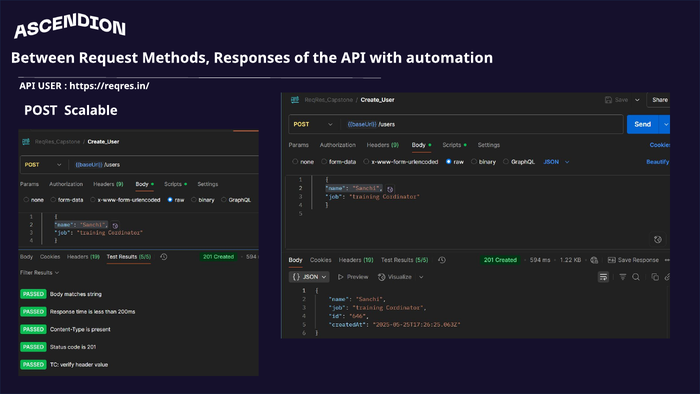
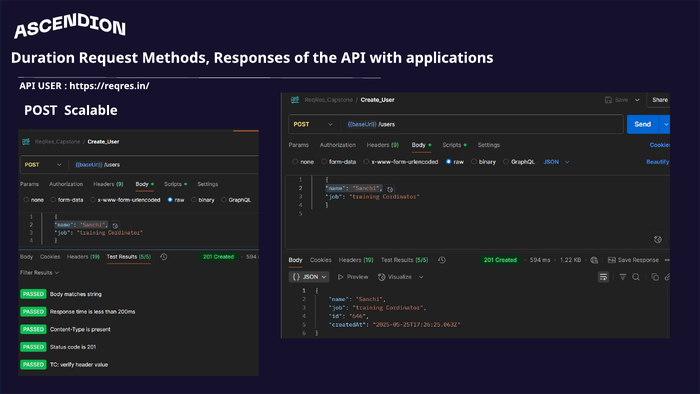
Between: Between -> Duration (43, 58)
automation: automation -> applications (450, 58)
